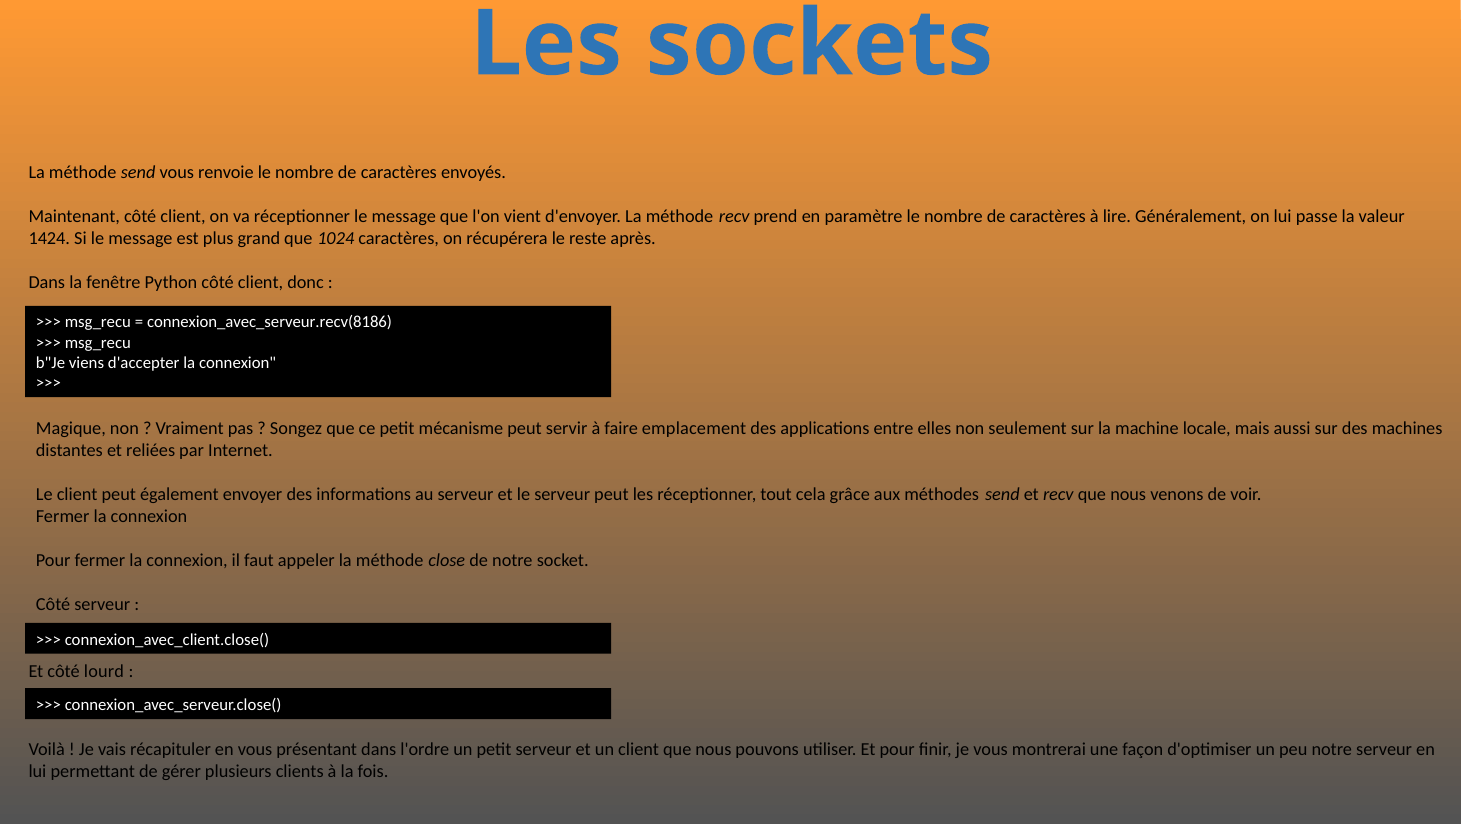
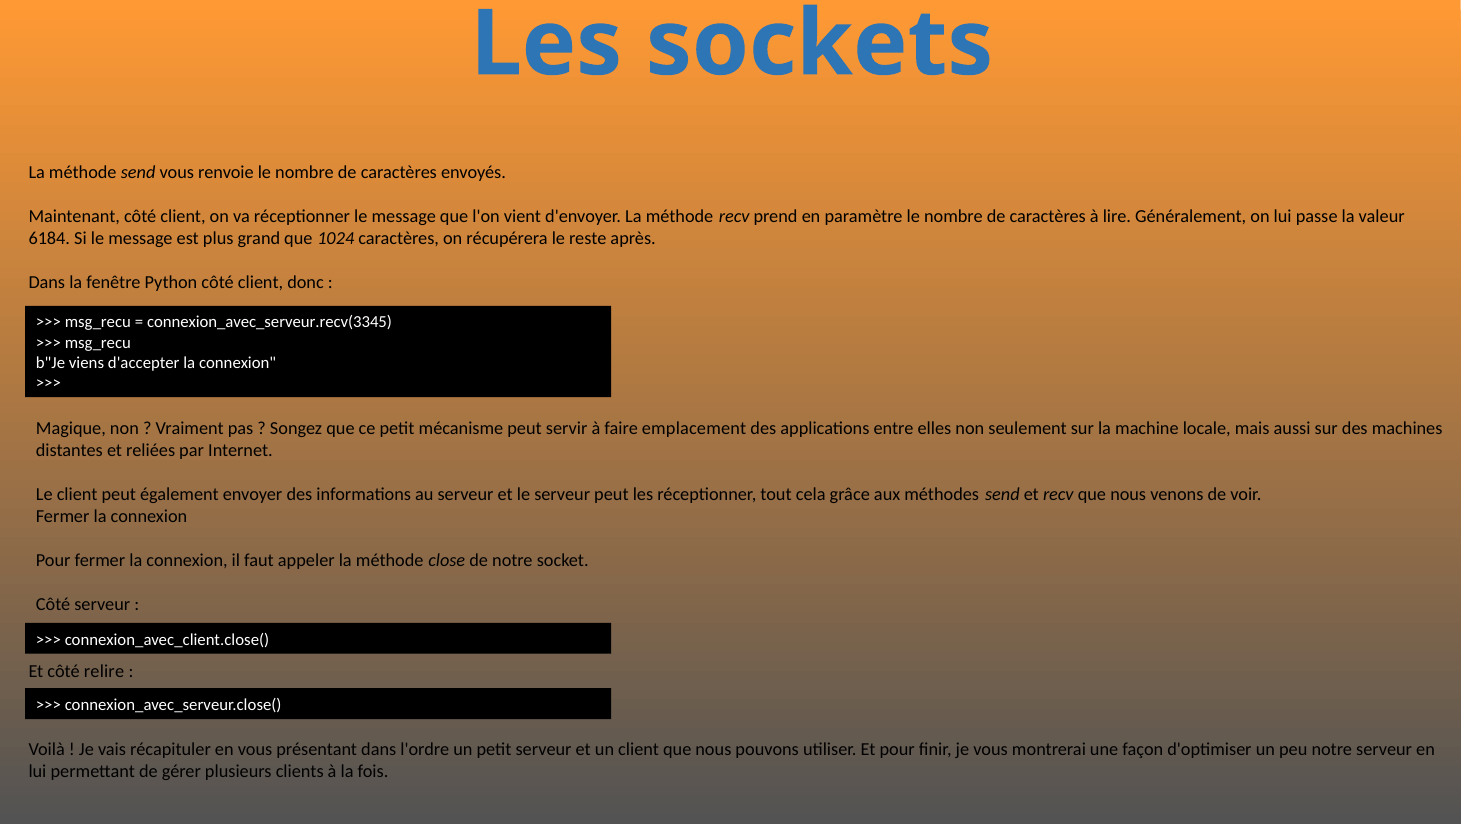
1424: 1424 -> 6184 (49, 238)
connexion_avec_serveur.recv(8186: connexion_avec_serveur.recv(8186 -> connexion_avec_serveur.recv(3345 (269, 322)
lourd: lourd -> relire (104, 671)
